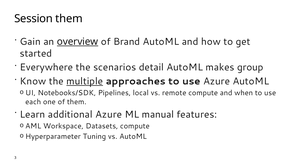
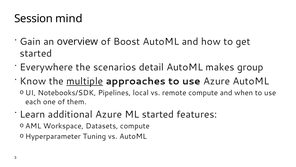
Session them: them -> mind (69, 19)
overview underline: present -> none (78, 41)
Brand: Brand -> Boost (127, 41)
ML manual: manual -> started (158, 114)
